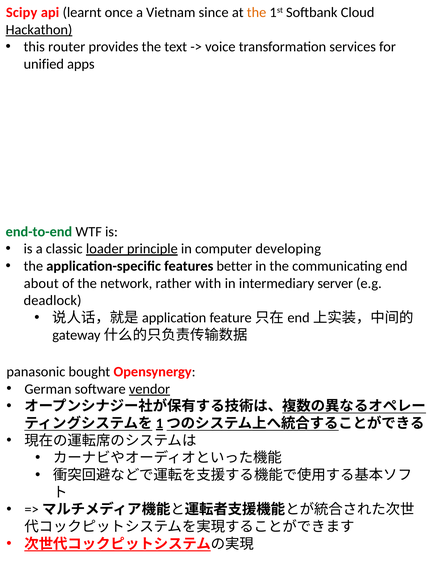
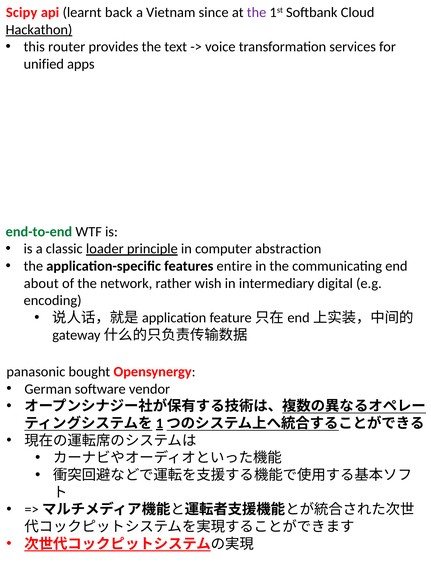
once: once -> back (119, 12)
the colour: orange -> purple (257, 12)
developing: developing -> abstraction (288, 249)
better: better -> entire (234, 266)
with: with -> wish (208, 284)
server: server -> digital (335, 284)
deadlock: deadlock -> encoding (53, 301)
vendor underline: present -> none (149, 389)
